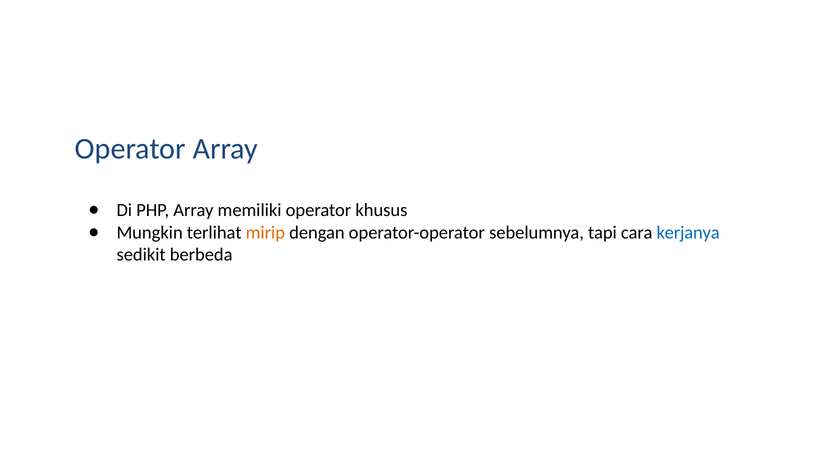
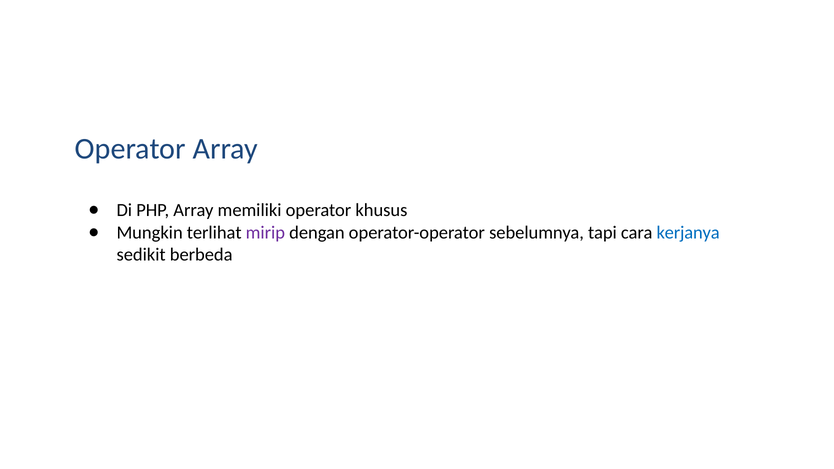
mirip colour: orange -> purple (265, 233)
